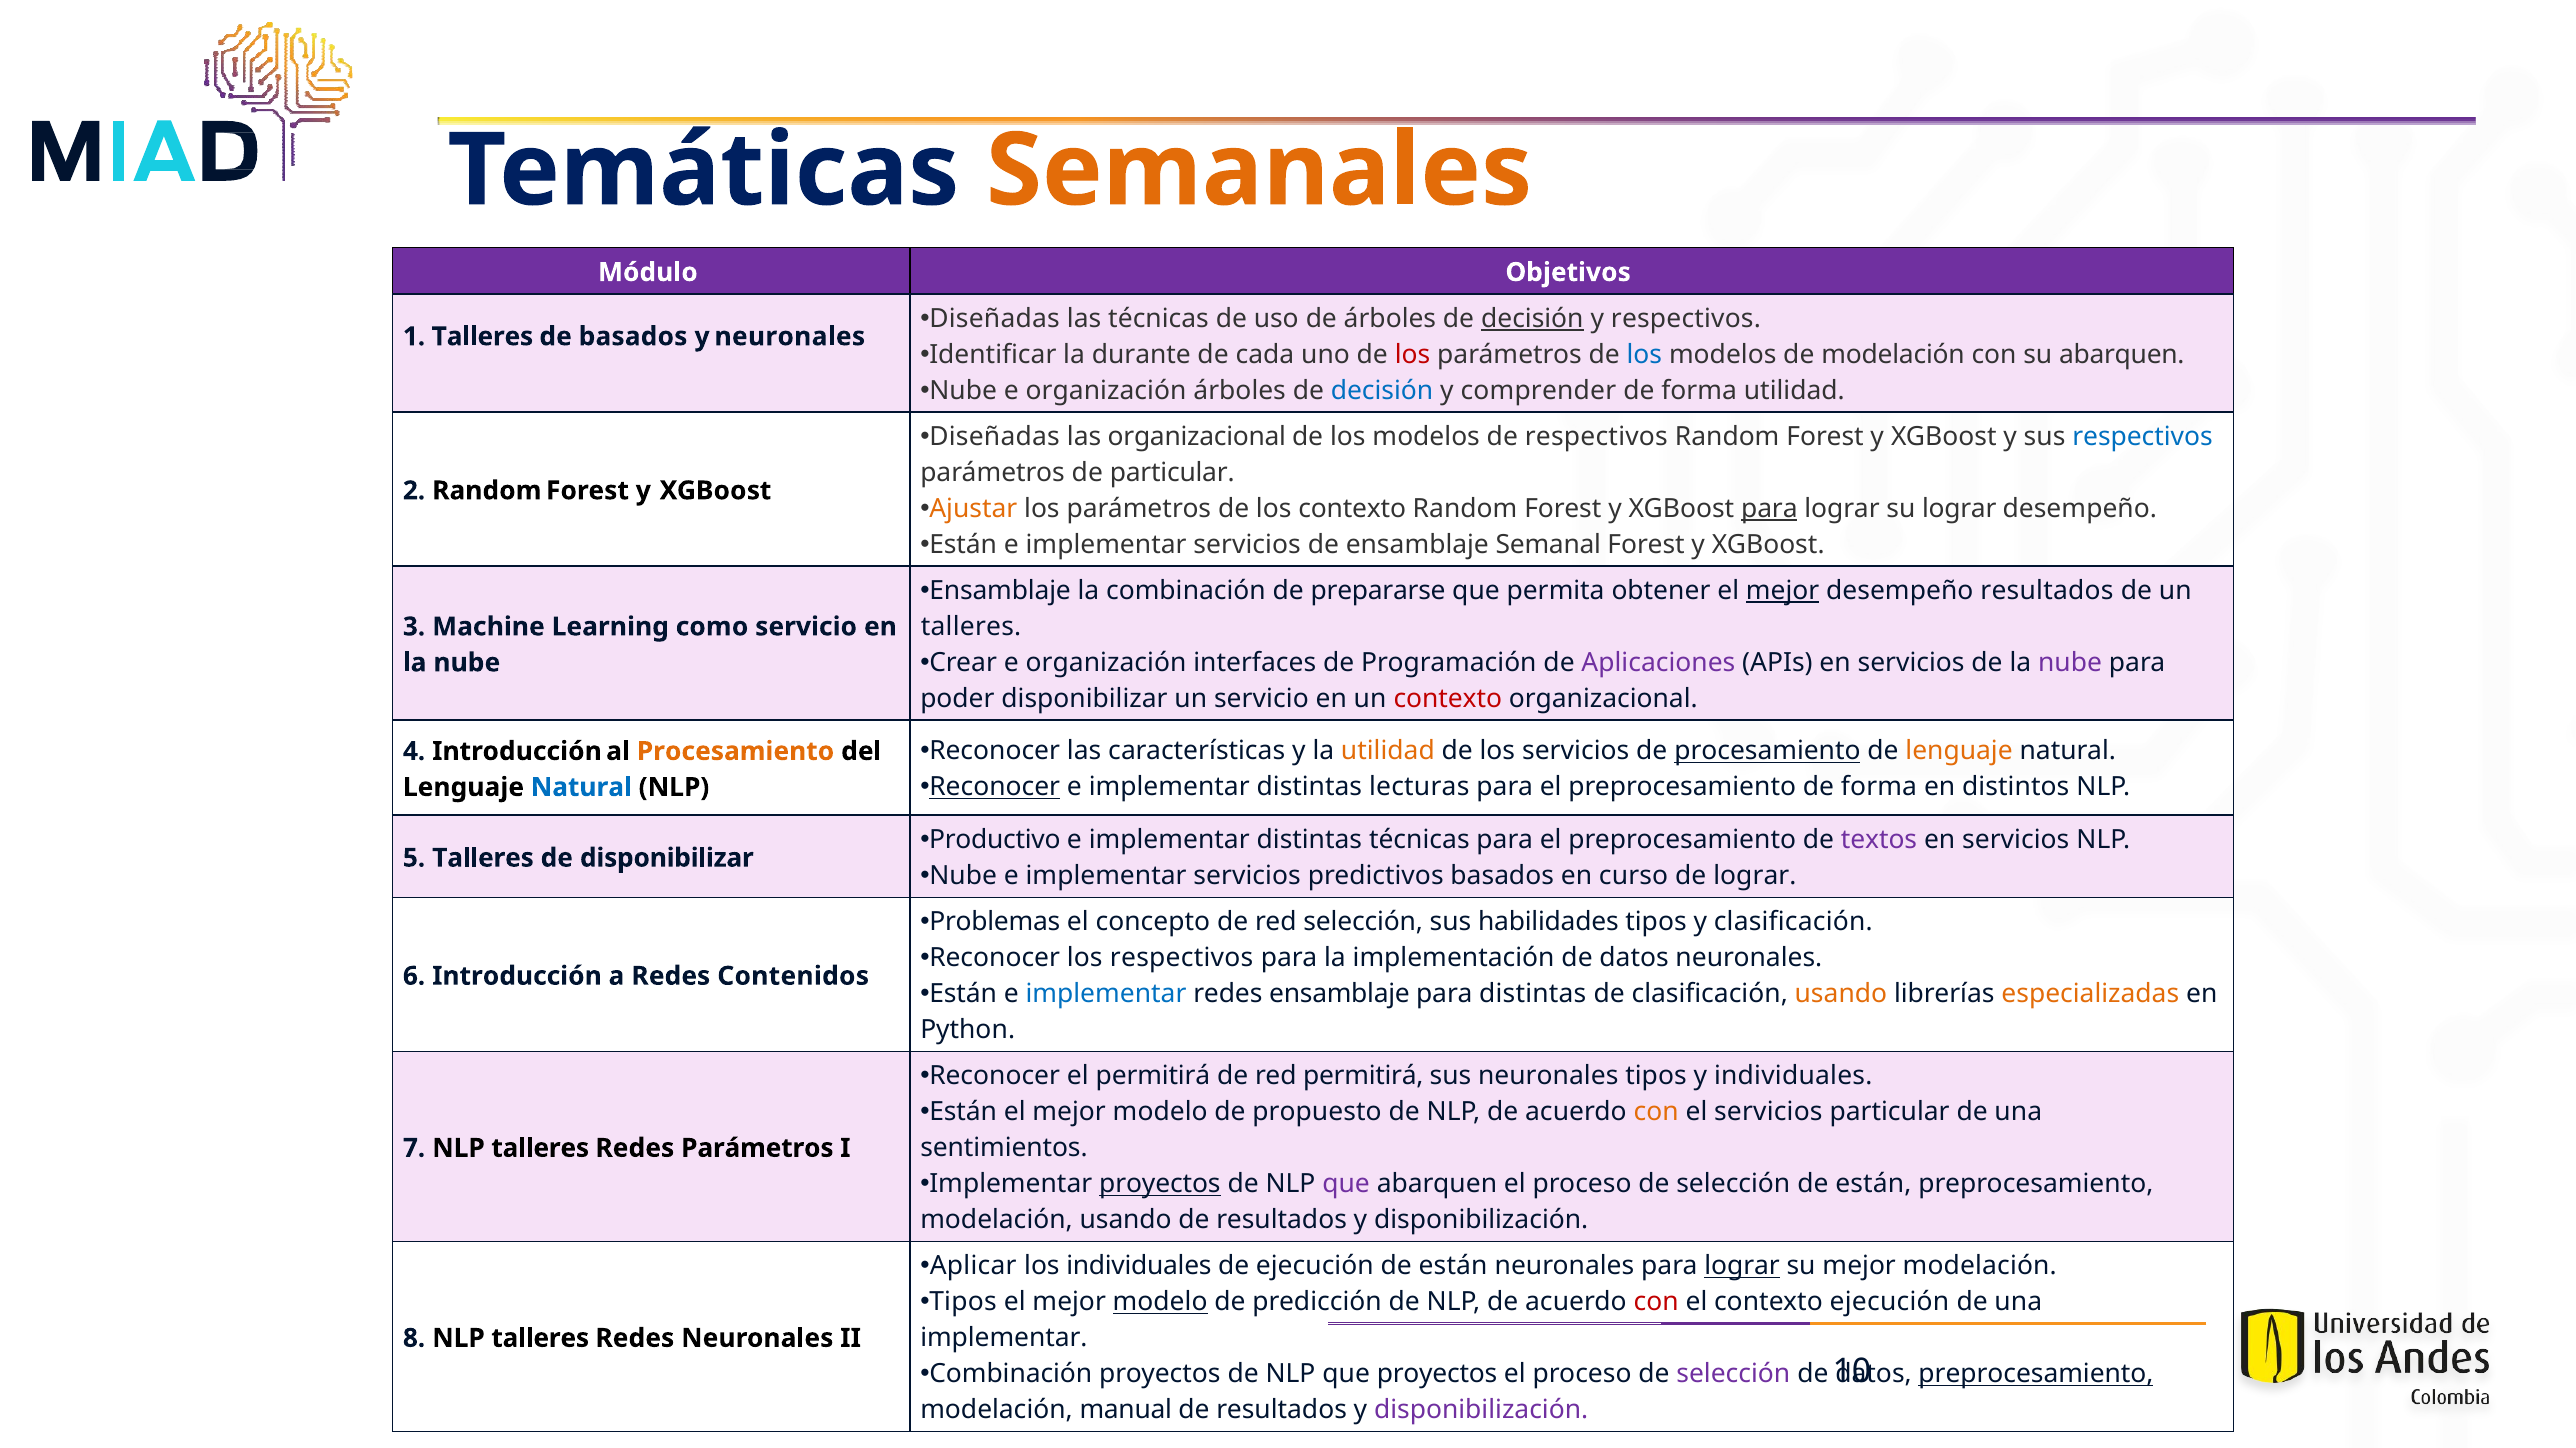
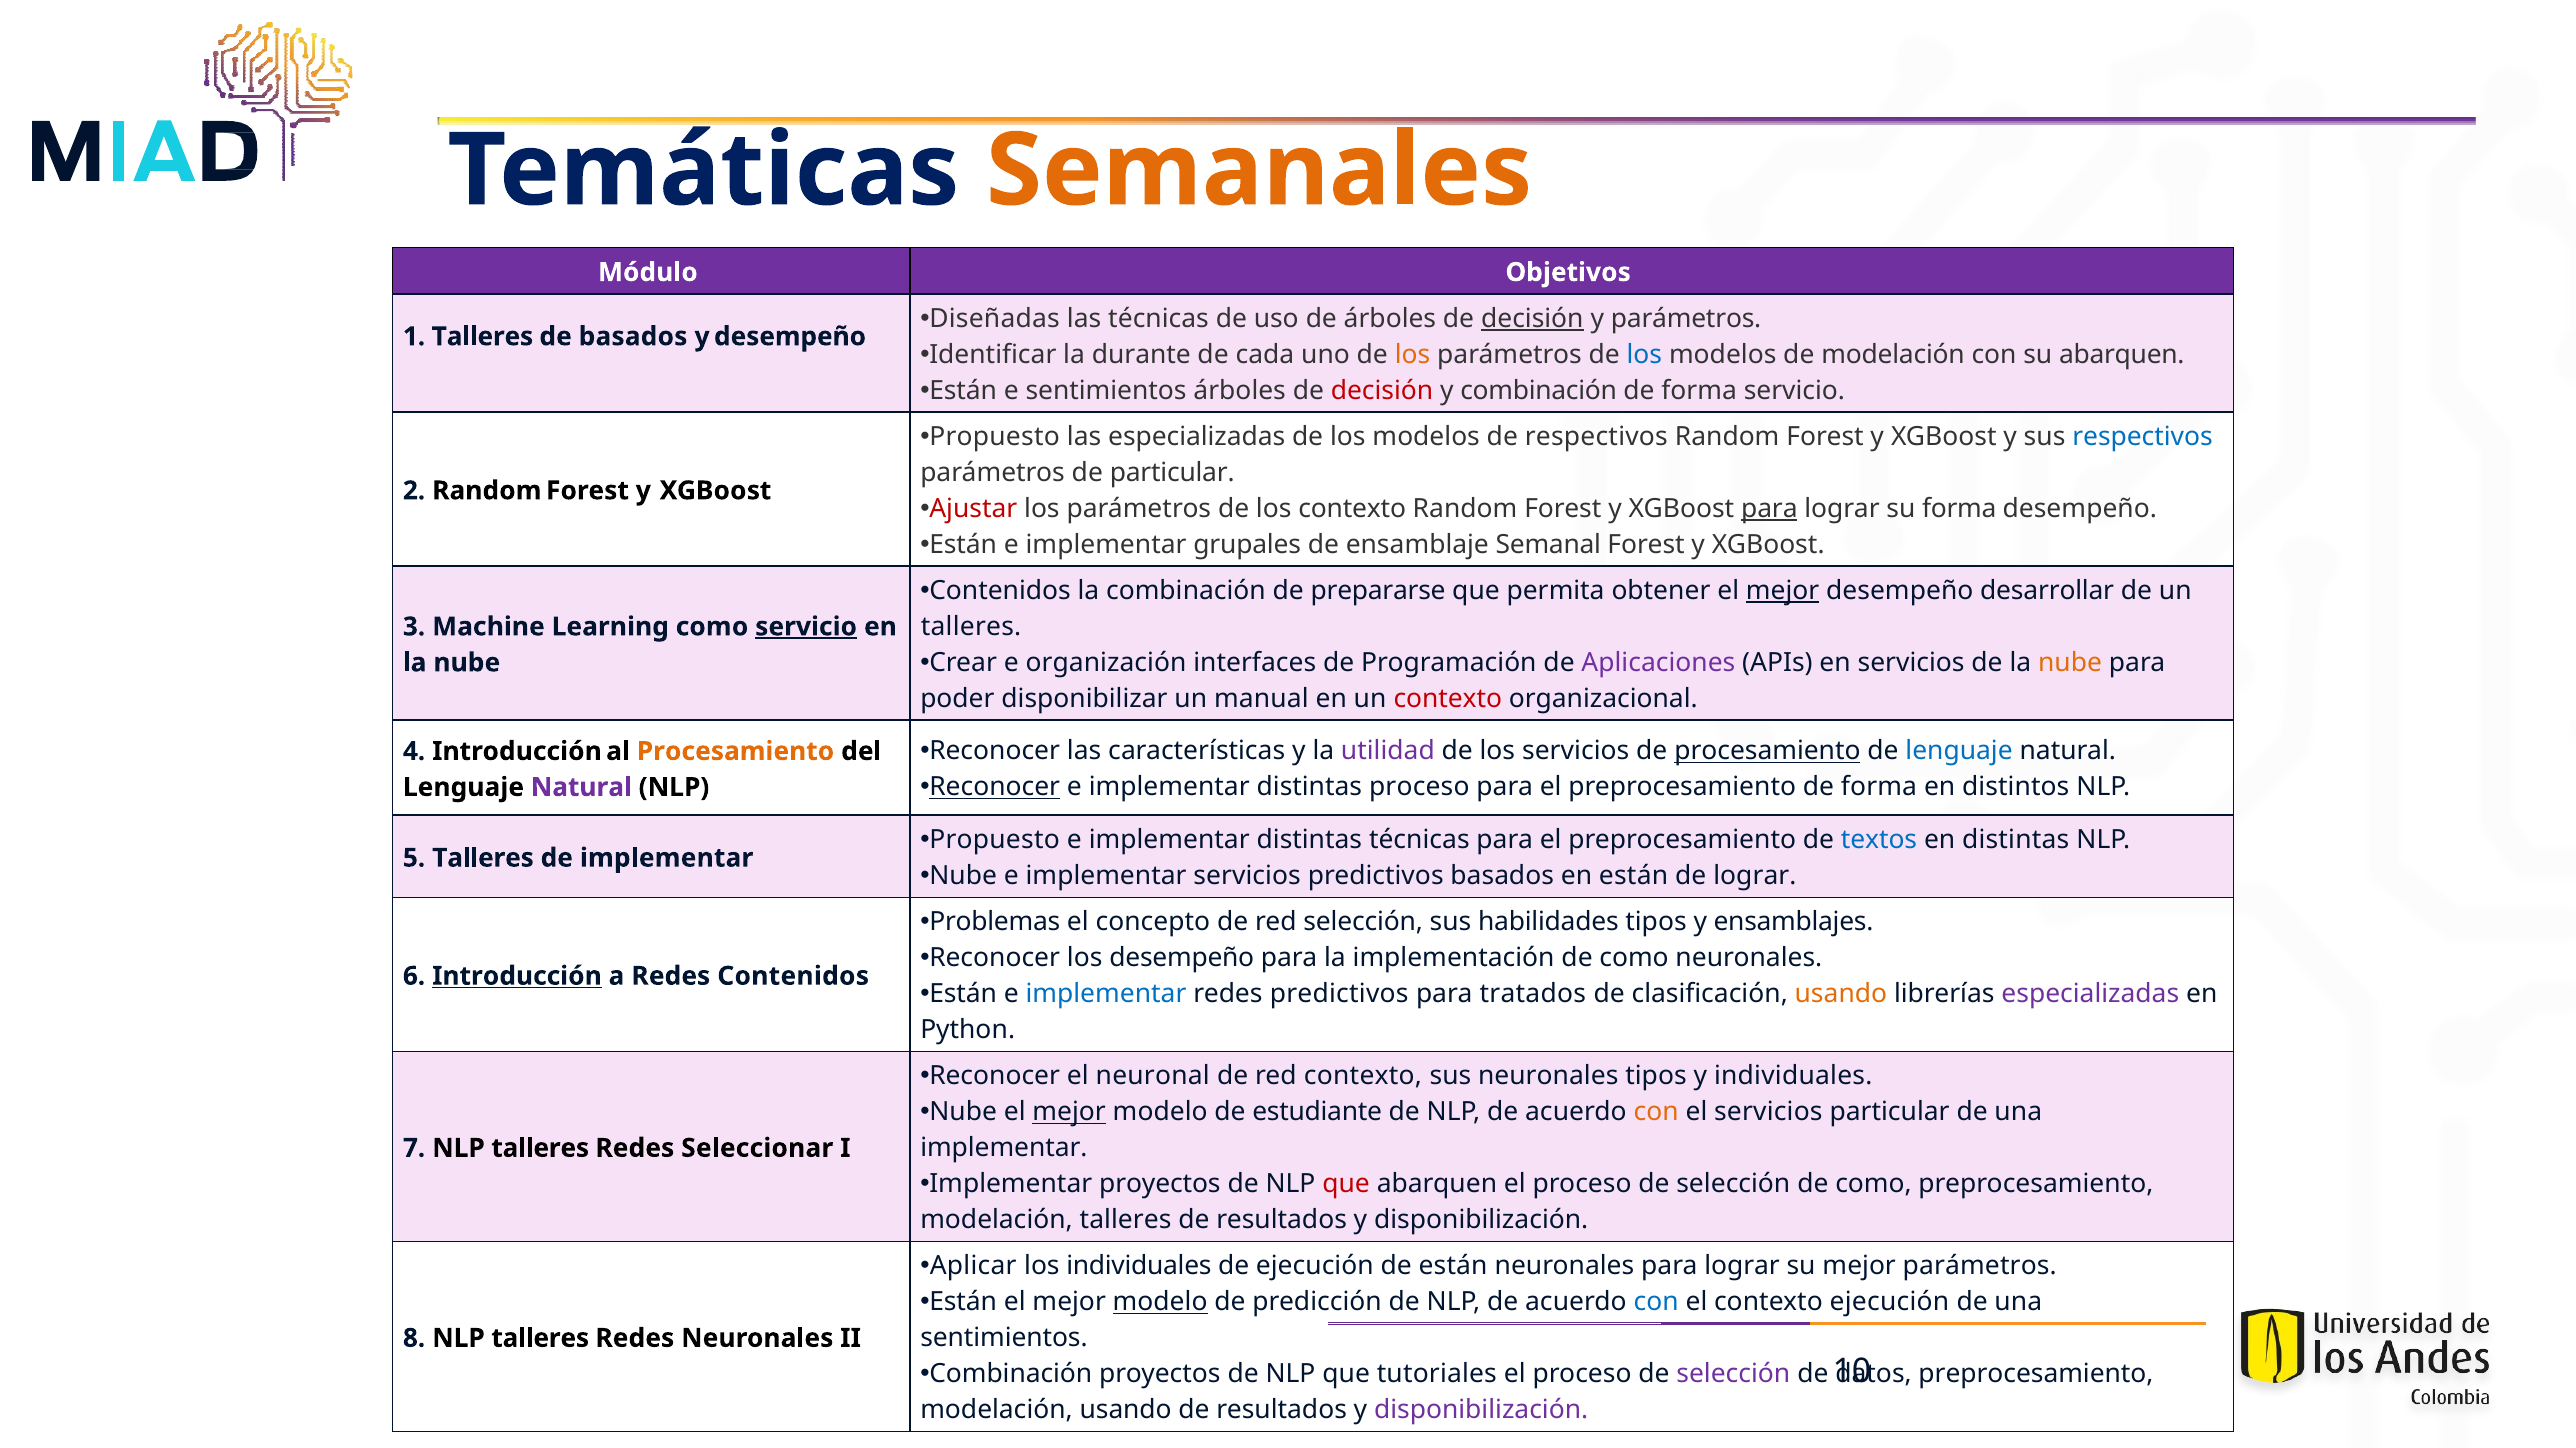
y respectivos: respectivos -> parámetros (1686, 319)
y neuronales: neuronales -> desempeño (790, 337)
los colour: red -> orange (1413, 355)
Nube: Nube -> Están (963, 391)
organización: organización -> sentimientos (1106, 391)
decisión colour: blue -> red (1382, 391)
y comprender: comprender -> combinación (1539, 391)
forma utilidad: utilidad -> servicio (1794, 391)
Diseñadas: Diseñadas -> Propuesto (995, 437)
las organizacional: organizacional -> especializadas (1197, 437)
Ajustar colour: orange -> red (973, 509)
su lograr: lograr -> forma (1959, 509)
servicios: servicios -> grupales (1247, 545)
Ensamblaje: Ensamblaje -> Contenidos (1000, 591)
desempeño resultados: resultados -> desarrollar (2047, 591)
servicio underline: none -> present (806, 627)
nube colour: purple -> orange (2070, 663)
un servicio: servicio -> manual (1261, 699)
utilidad colour: orange -> purple (1388, 751)
lenguaje colour: orange -> blue (1959, 751)
distintas lecturas: lecturas -> proceso (1419, 787)
Natural colour: blue -> purple (581, 787)
Productivo: Productivo -> Propuesto (995, 840)
textos colour: purple -> blue (1879, 840)
servicios: servicios -> distintas (2016, 840)
de disponibilizar: disponibilizar -> implementar (667, 858)
en curso: curso -> están (1634, 876)
y clasificación: clasificación -> ensamblajes (1793, 922)
los respectivos: respectivos -> desempeño (1182, 958)
implementación de datos: datos -> como (1634, 958)
Introducción underline: none -> present (517, 976)
redes ensamblaje: ensamblaje -> predictivos (1339, 994)
para distintas: distintas -> tratados (1533, 994)
especializadas colour: orange -> purple (2090, 994)
el permitirá: permitirá -> neuronal (1153, 1076)
red permitirá: permitirá -> contexto (1363, 1076)
Están: Están -> Nube (963, 1112)
mejor underline: none -> present (1069, 1112)
propuesto: propuesto -> estudiante (1317, 1112)
sentimientos: sentimientos -> implementar (1004, 1148)
Redes Parámetros: Parámetros -> Seleccionar (757, 1148)
proyectos underline: present -> none (1160, 1184)
que colour: purple -> red (1346, 1184)
selección de están: están -> como (1873, 1184)
modelación usando: usando -> talleres (1126, 1220)
lograr underline: present -> none (1742, 1266)
mejor modelación: modelación -> parámetros (1980, 1266)
Tipos: Tipos -> Están (963, 1302)
con colour: red -> blue (1656, 1302)
implementar: implementar -> sentimientos (1004, 1338)
que proyectos: proyectos -> tutoriales (1437, 1374)
preprocesamiento underline: present -> none (2036, 1374)
modelación manual: manual -> usando (1126, 1410)
